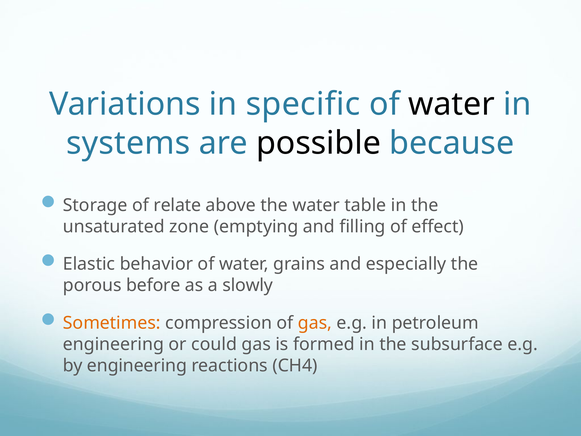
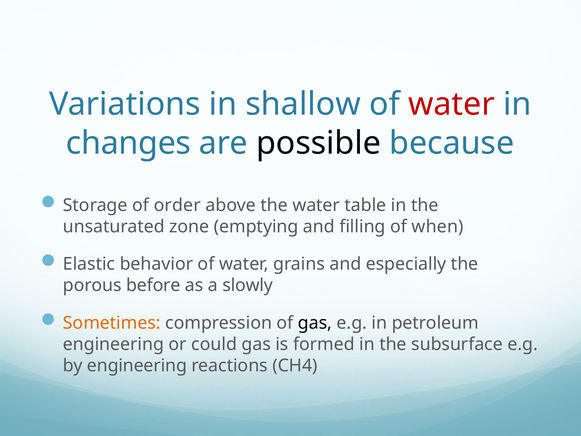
specific: specific -> shallow (303, 104)
water colour: black -> red (451, 104)
systems: systems -> changes (128, 143)
relate: relate -> order (177, 205)
effect: effect -> when (438, 227)
gas colour: orange -> black (315, 323)
